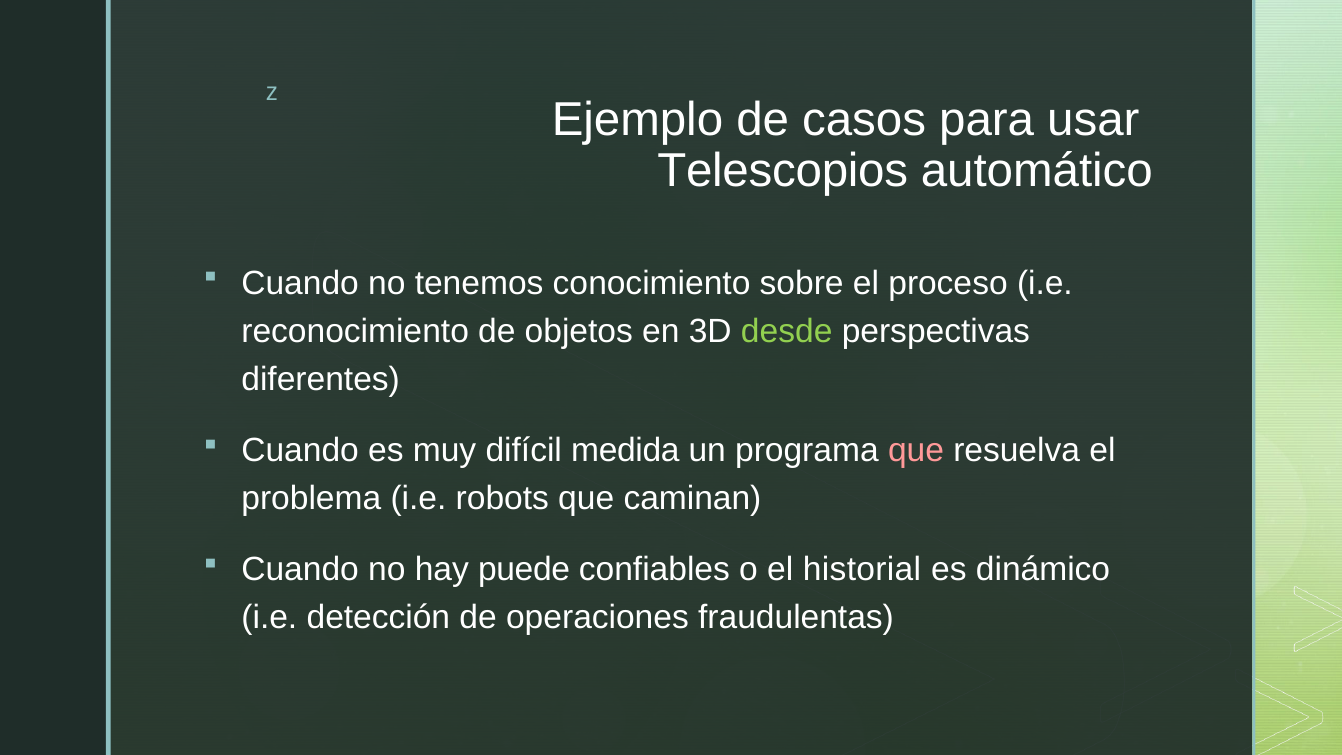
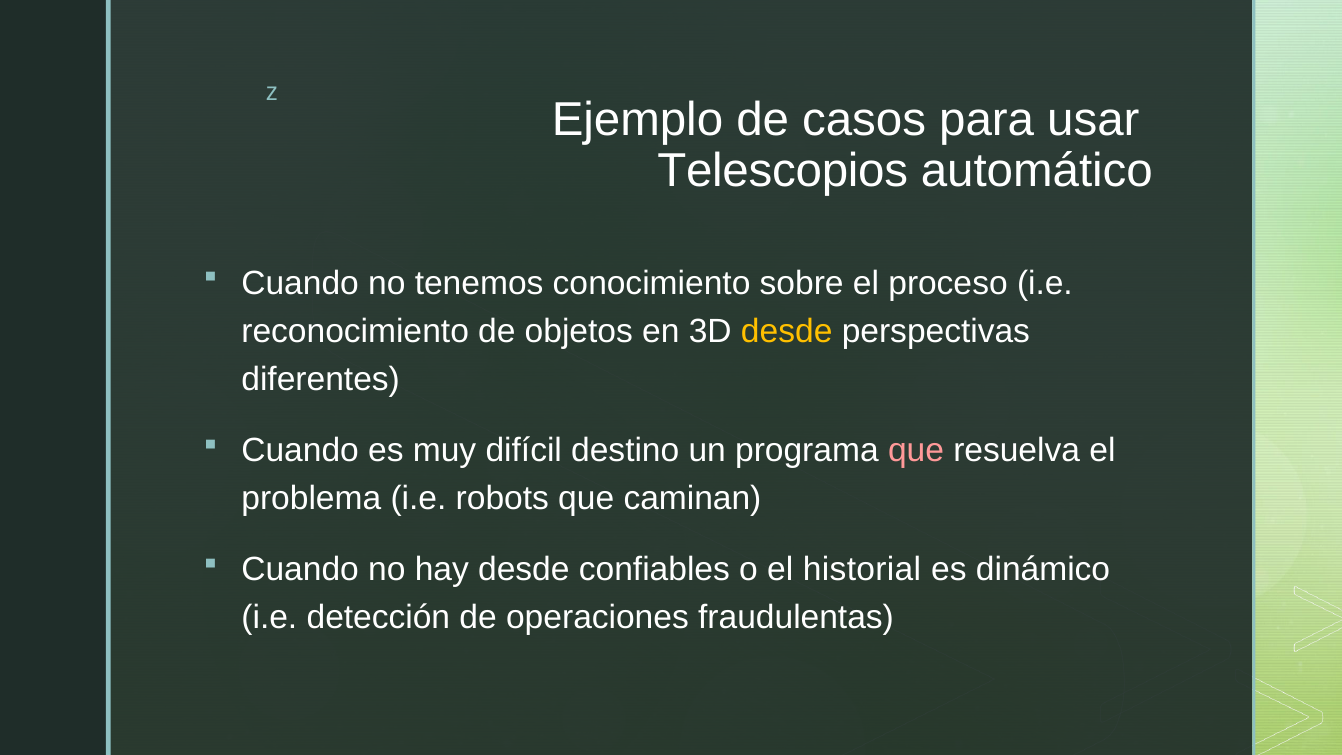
desde colour: light green -> yellow (787, 331)
medida: medida -> destino (625, 450)
hay puede: puede -> desde (524, 569)
